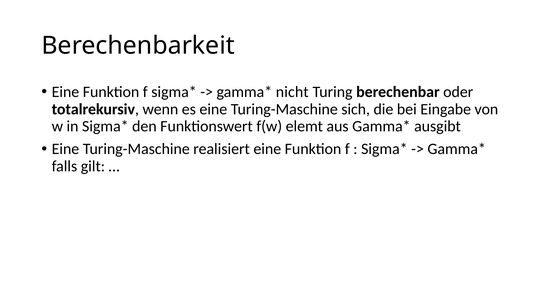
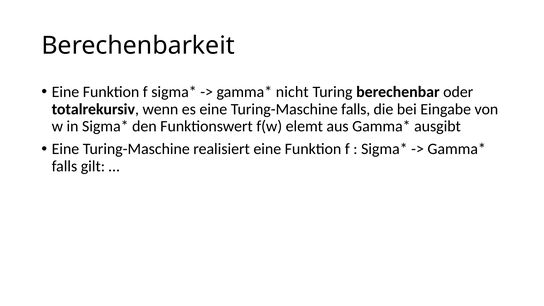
Turing-Maschine sich: sich -> falls (356, 109)
